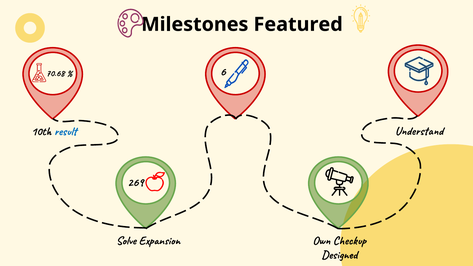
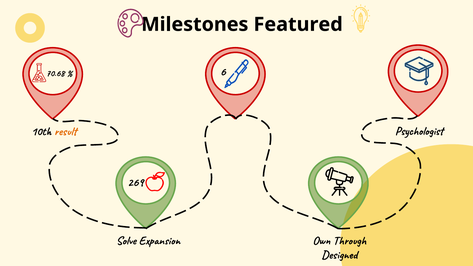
Understand: Understand -> Psychologist (419, 131)
result colour: blue -> orange (65, 131)
Checkup: Checkup -> Through (350, 241)
